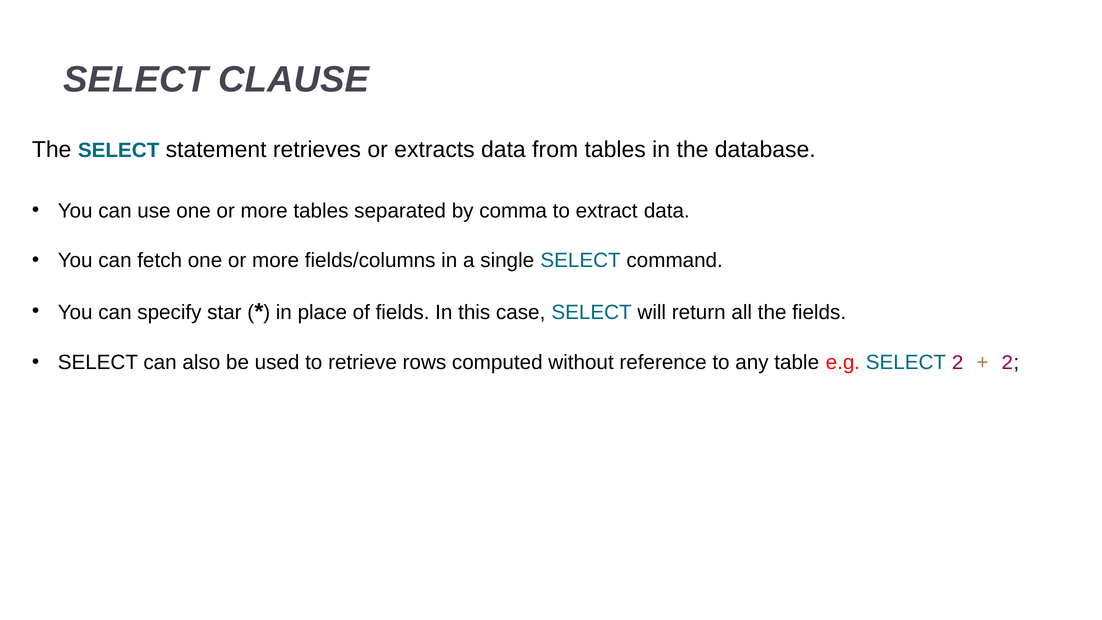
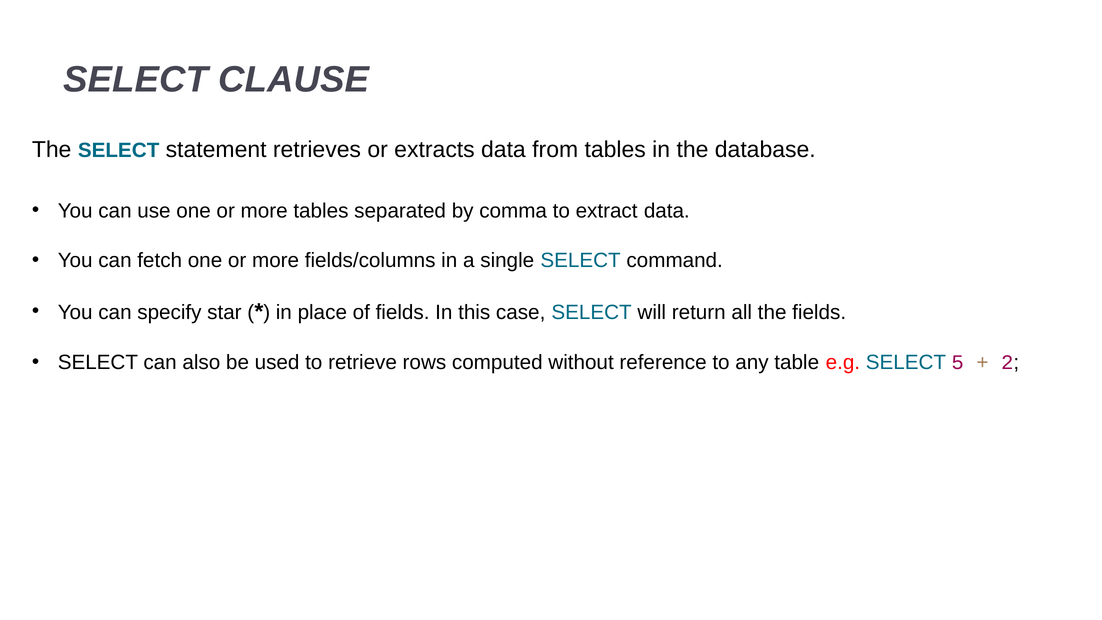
SELECT 2: 2 -> 5 (958, 362)
